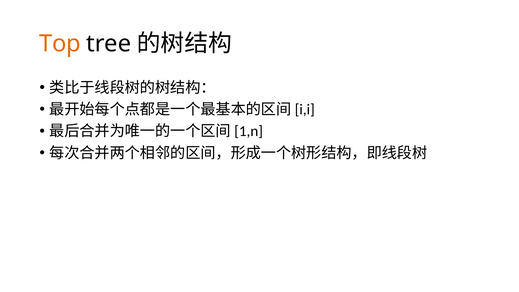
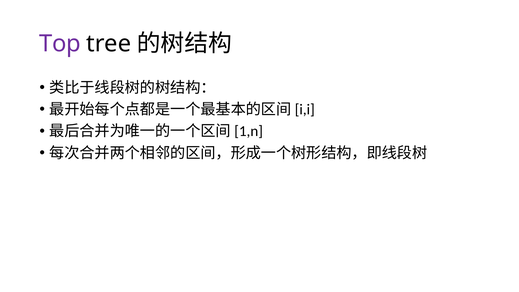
Top colour: orange -> purple (60, 44)
